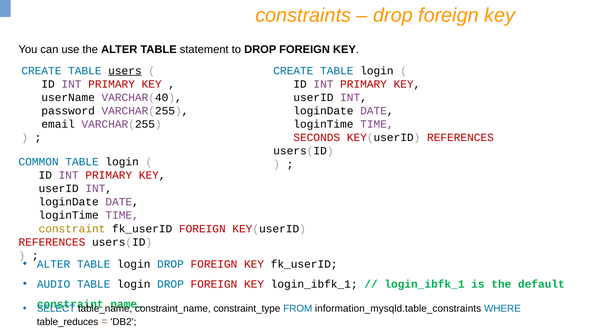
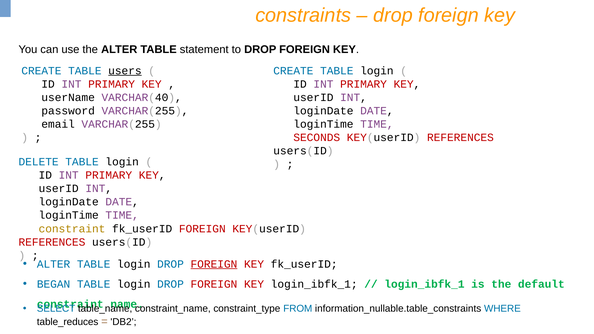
COMMON: COMMON -> DELETE (39, 162)
FOREIGN underline: none -> present (214, 264)
AUDIO: AUDIO -> BEGAN (54, 284)
information_mysqld.table_constraints: information_mysqld.table_constraints -> information_nullable.table_constraints (398, 309)
